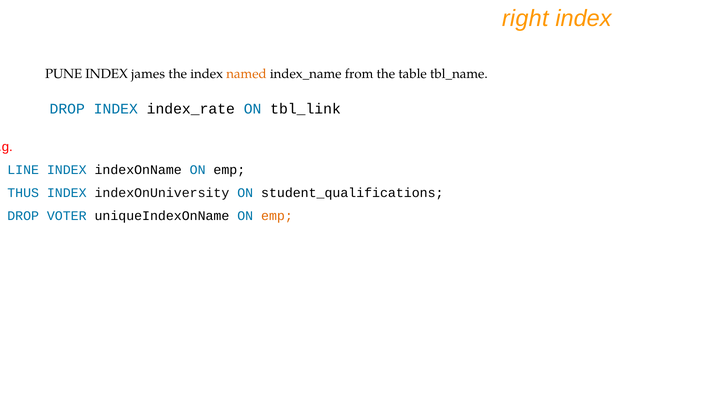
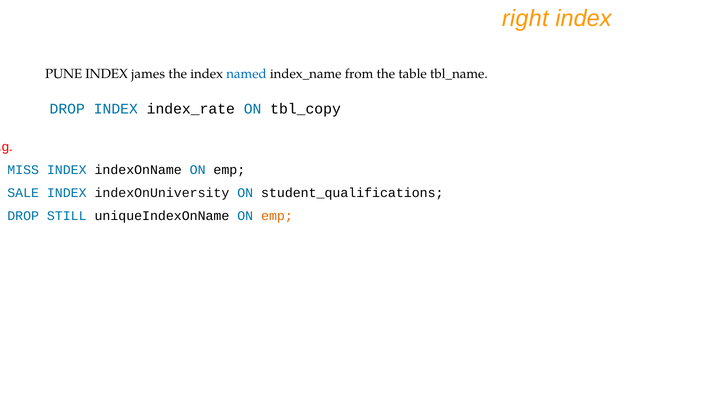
named colour: orange -> blue (246, 74)
tbl_link: tbl_link -> tbl_copy (306, 109)
LINE: LINE -> MISS (23, 170)
THUS: THUS -> SALE (23, 193)
VOTER: VOTER -> STILL (67, 216)
